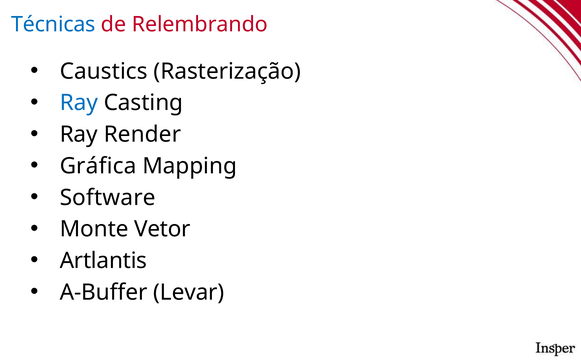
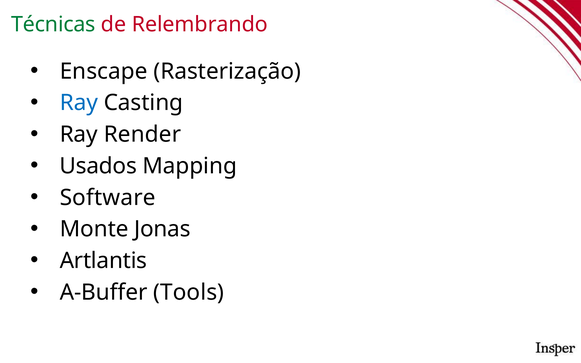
Técnicas colour: blue -> green (53, 25)
Caustics: Caustics -> Enscape (104, 71)
Gráfica: Gráfica -> Usados (98, 166)
Vetor: Vetor -> Jonas (162, 229)
Levar: Levar -> Tools (189, 292)
